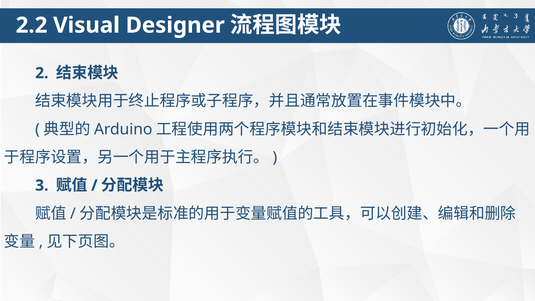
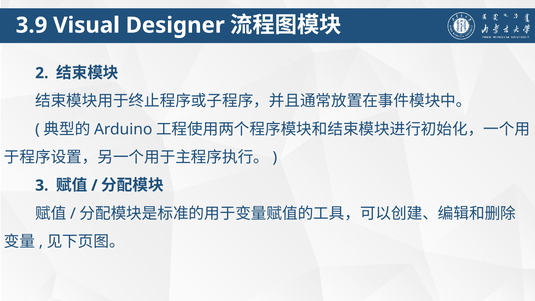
2.2: 2.2 -> 3.9 (32, 25)
